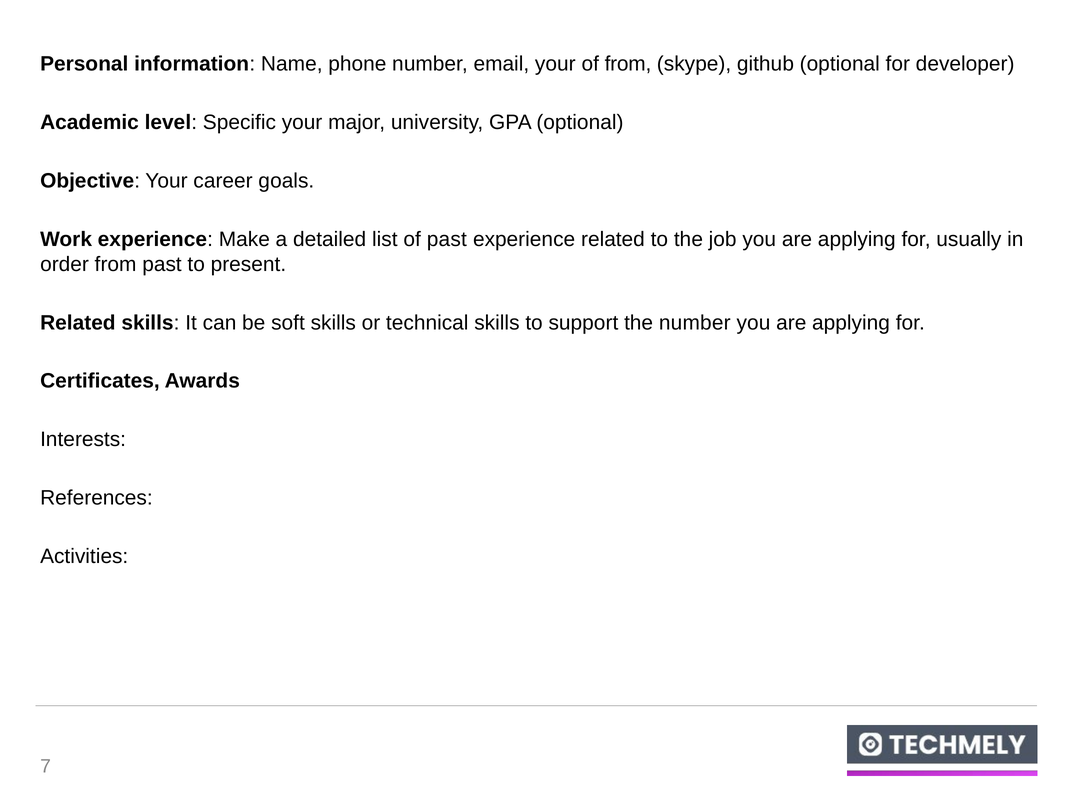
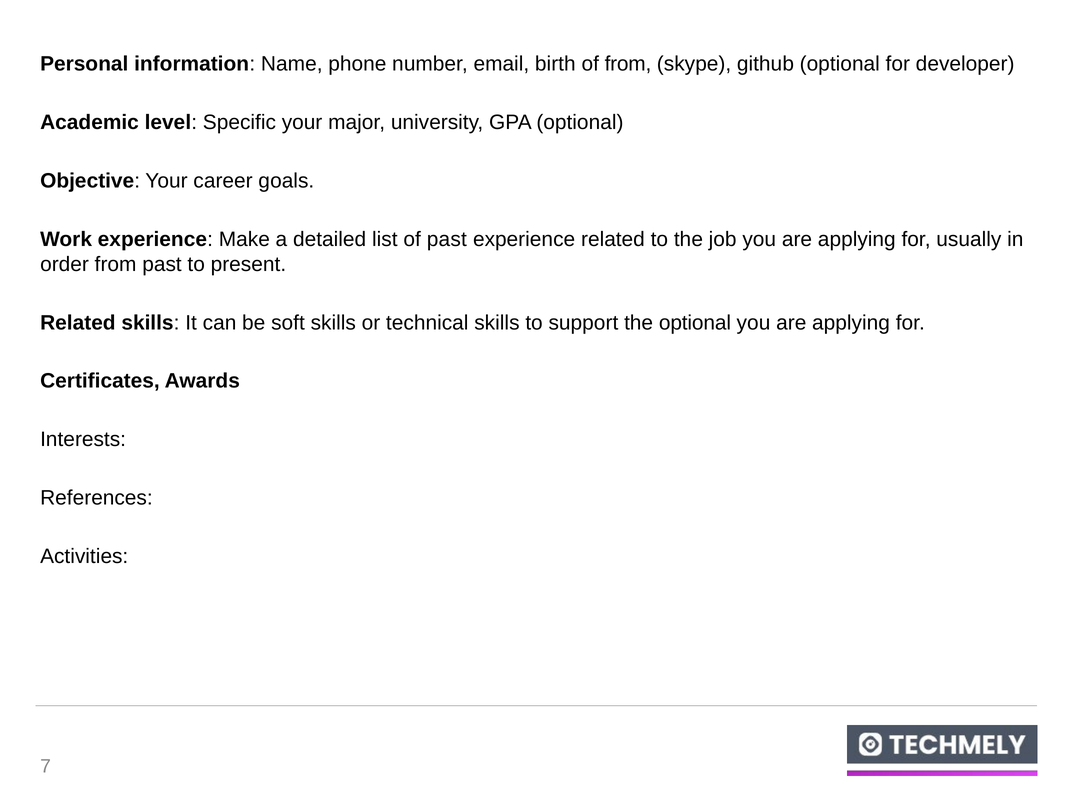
email your: your -> birth (555, 64)
the number: number -> optional (695, 323)
